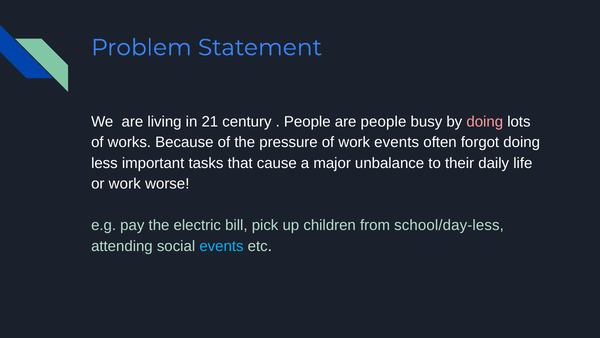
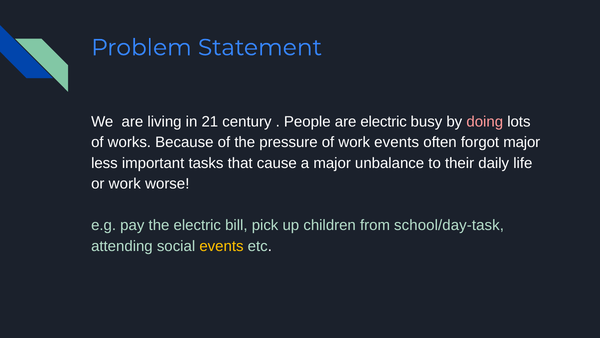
are people: people -> electric (384, 122)
forgot doing: doing -> major (522, 142)
school/day-less: school/day-less -> school/day-task (449, 225)
events colour: light blue -> yellow (221, 246)
